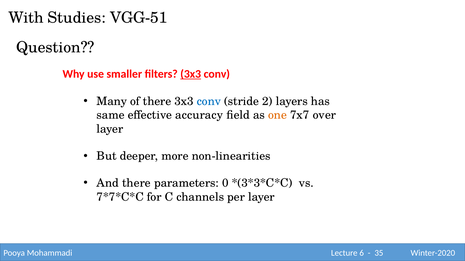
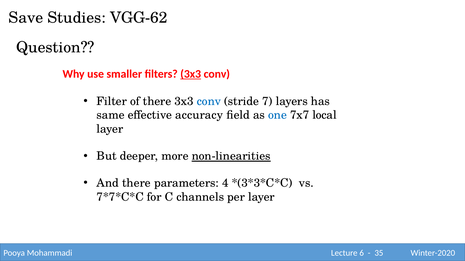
With: With -> Save (26, 18)
VGG-51: VGG-51 -> VGG-62 (139, 18)
Many: Many -> Filter (112, 101)
2: 2 -> 7 (267, 101)
one colour: orange -> blue (278, 115)
over: over -> local (325, 115)
non-linearities underline: none -> present (231, 157)
0: 0 -> 4 (225, 183)
